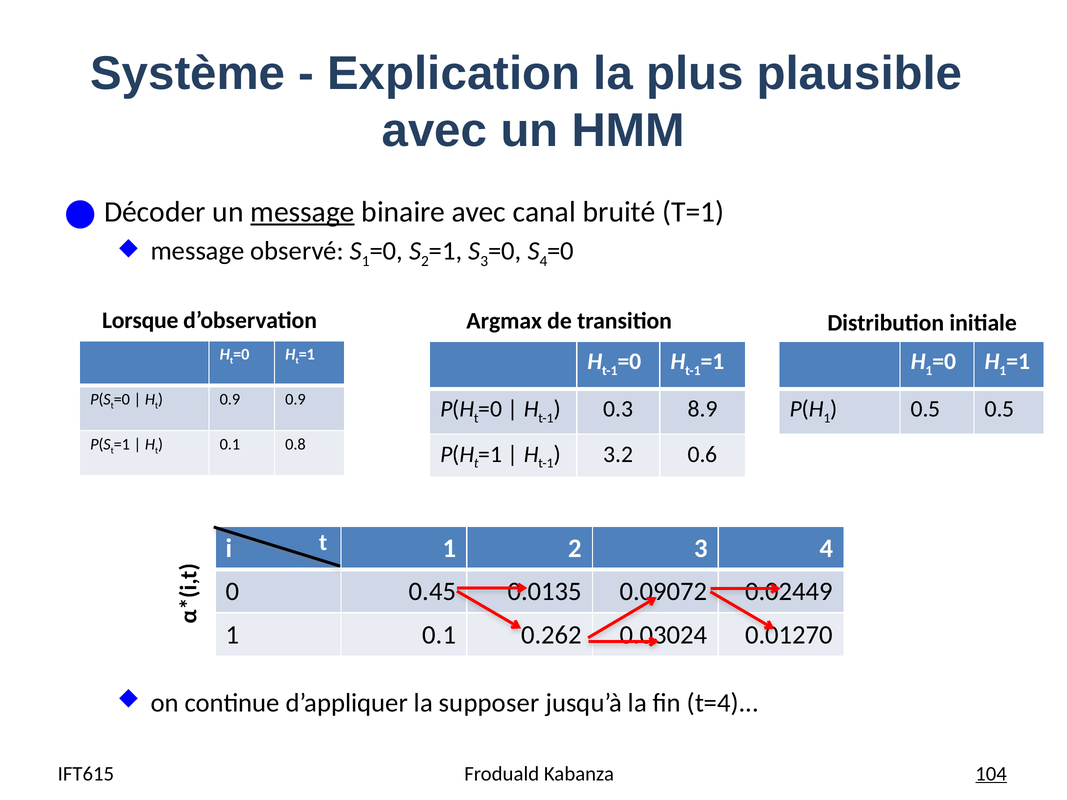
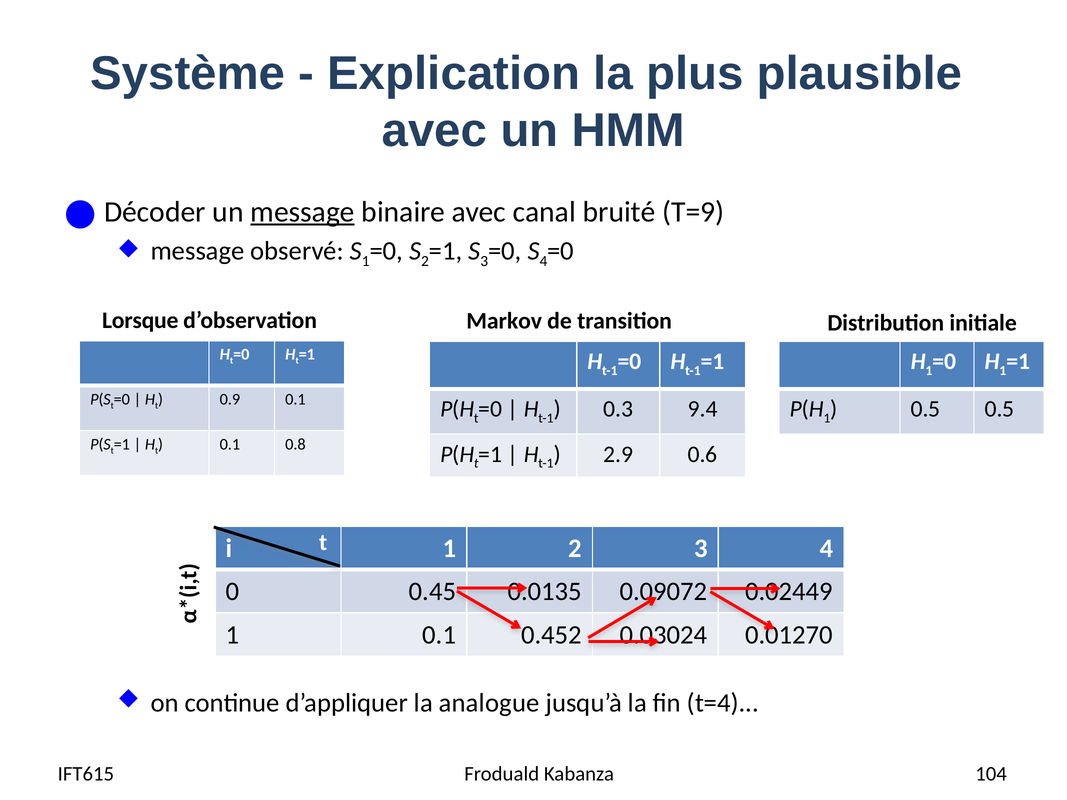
T=1: T=1 -> T=9 (693, 212)
Argmax: Argmax -> Markov (504, 321)
0.9 0.9: 0.9 -> 0.1 (295, 400)
8.9: 8.9 -> 9.4 (703, 409)
3.2: 3.2 -> 2.9 (618, 454)
0.262: 0.262 -> 0.452 (551, 635)
supposer: supposer -> analogue (489, 703)
104 underline: present -> none (991, 774)
